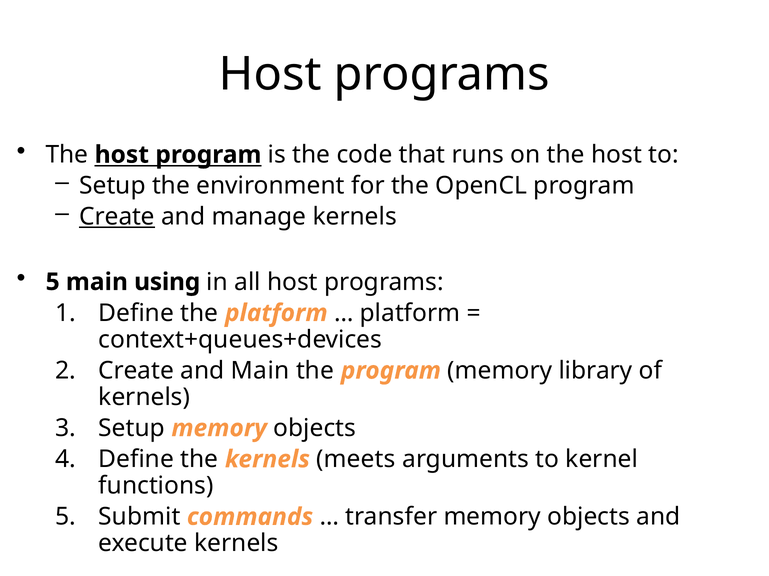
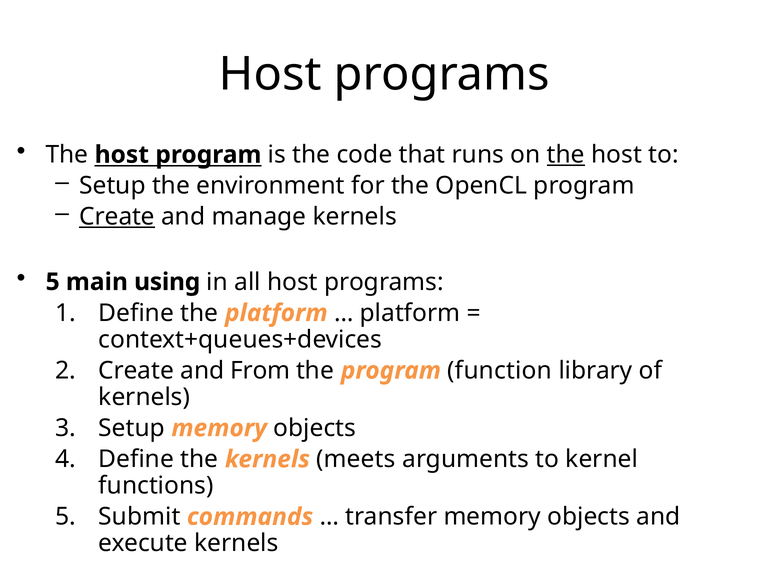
the underline: none -> present (566, 155)
and Main: Main -> From (260, 371)
program memory: memory -> function (500, 371)
